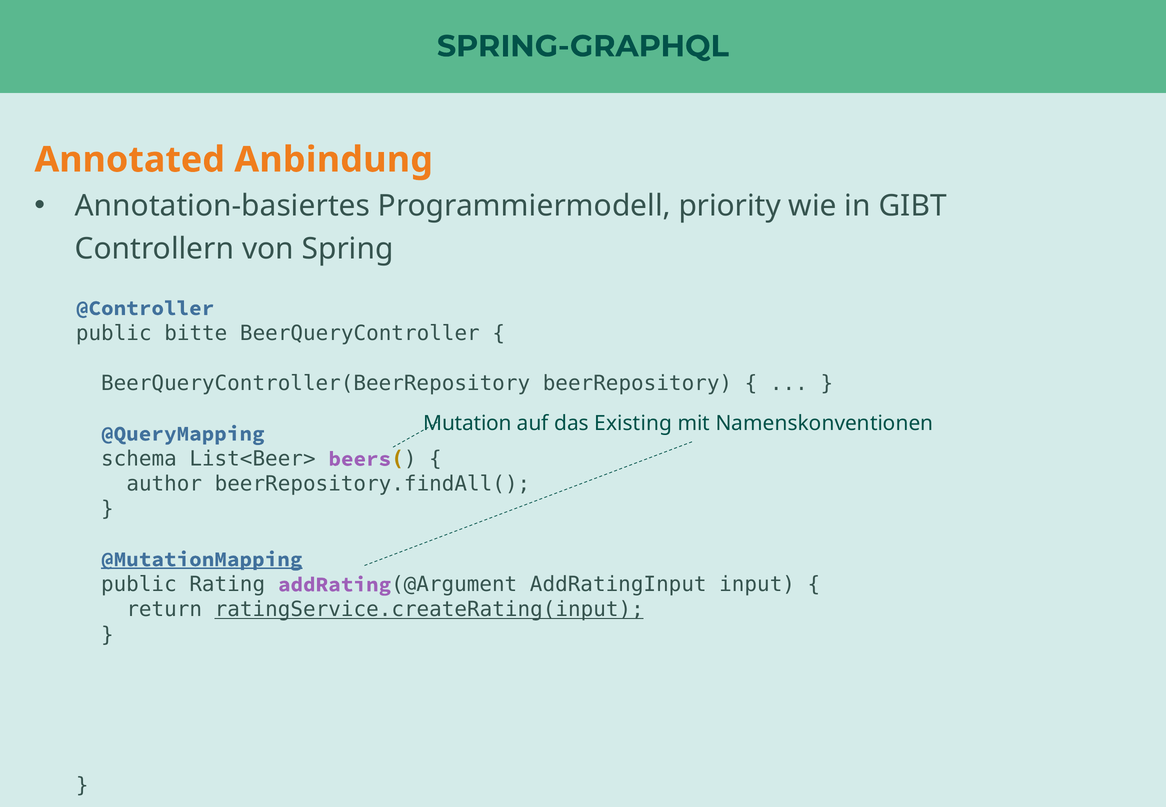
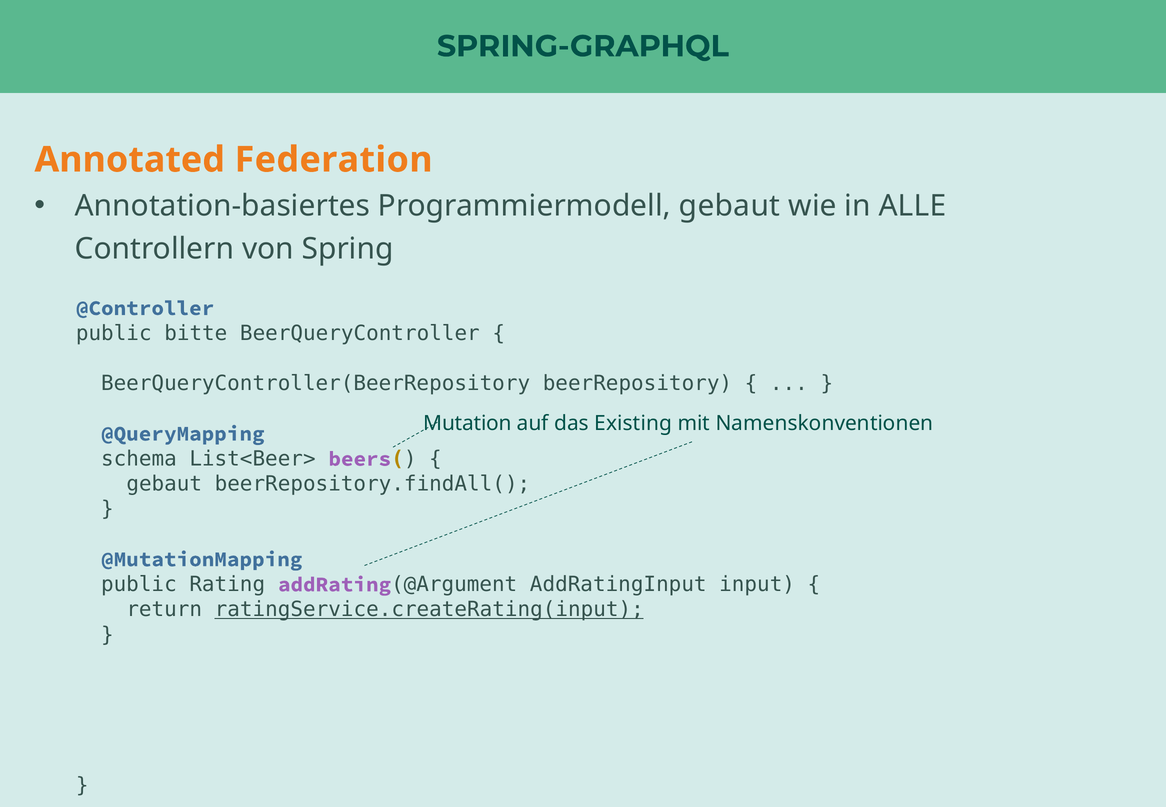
Anbindung: Anbindung -> Federation (334, 160)
Programmiermodell priority: priority -> gebaut (729, 206)
GIBT: GIBT -> ALLE (913, 206)
author: author -> gebaut (164, 484)
@MutationMapping underline: present -> none (202, 559)
